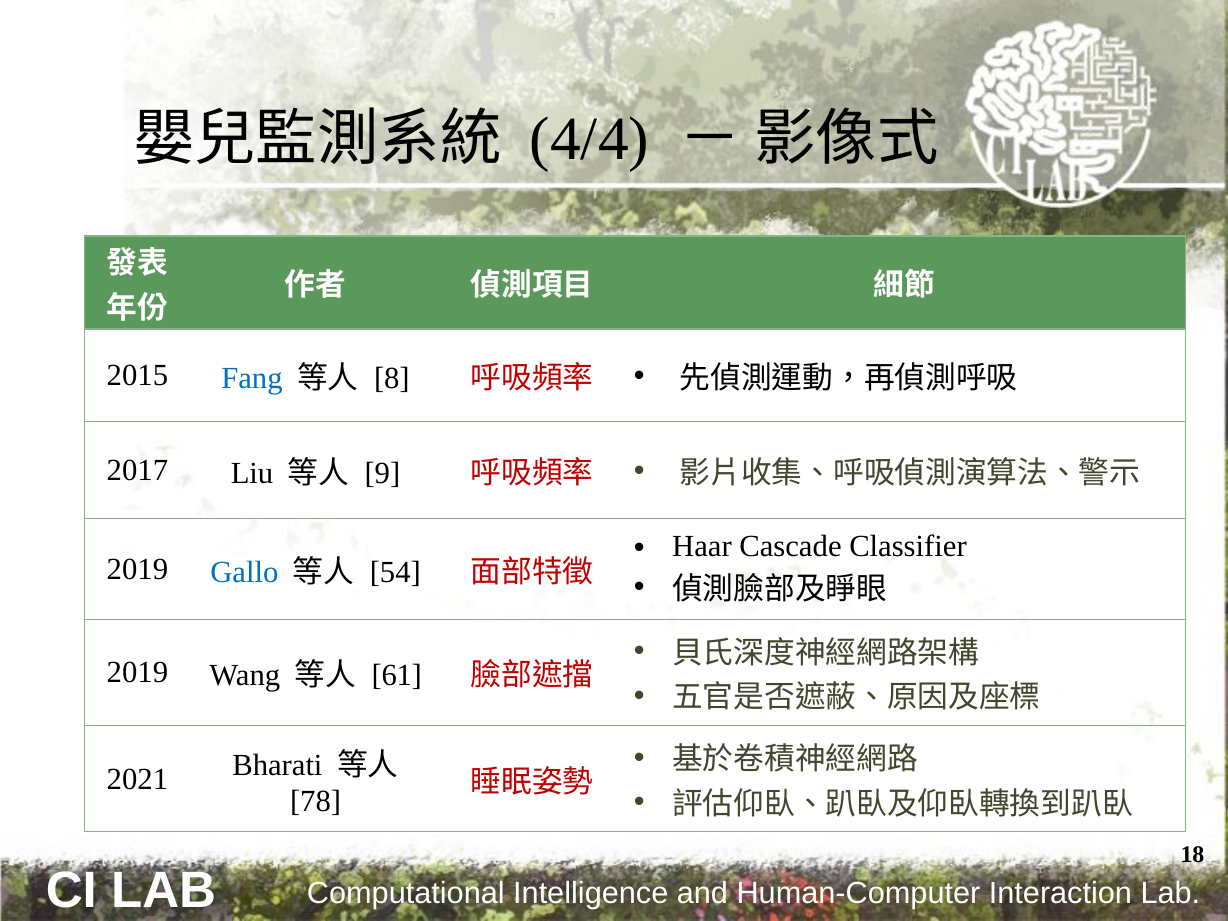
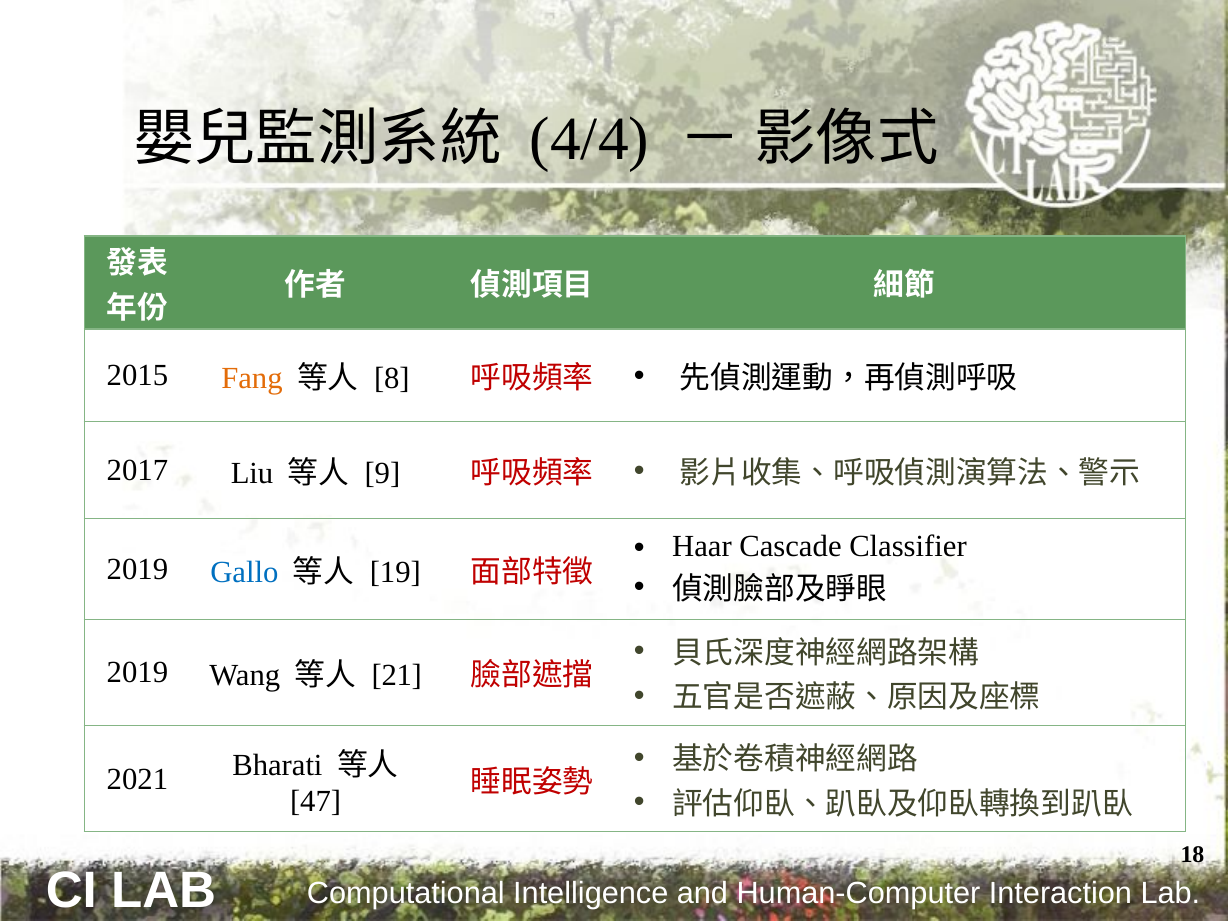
Fang colour: blue -> orange (252, 379)
54: 54 -> 19 (395, 572)
61: 61 -> 21 (397, 676)
78: 78 -> 47 (316, 801)
